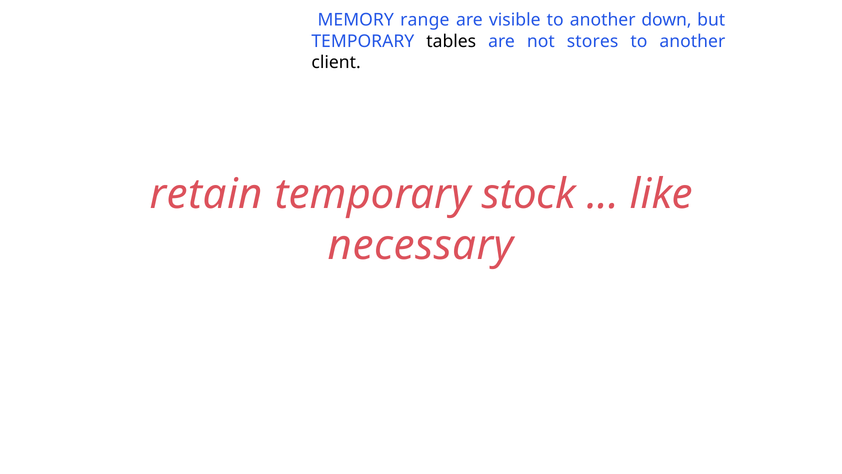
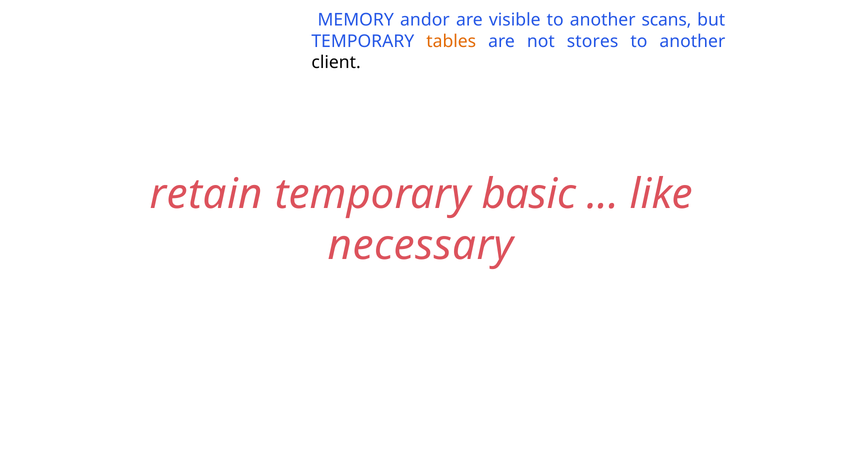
range: range -> andor (425, 20)
down: down -> scans (666, 20)
tables colour: black -> orange (451, 41)
stock: stock -> basic (529, 194)
